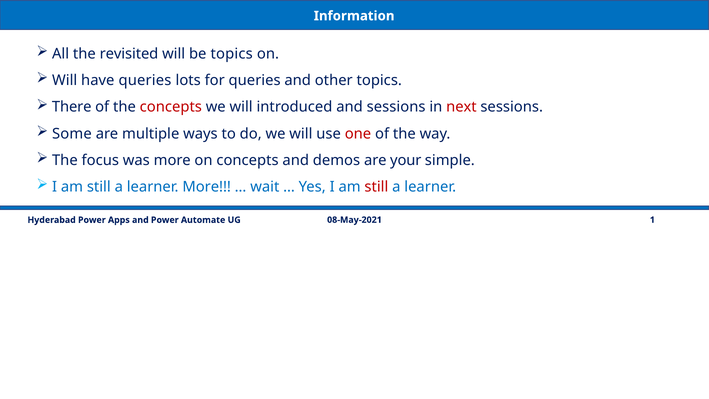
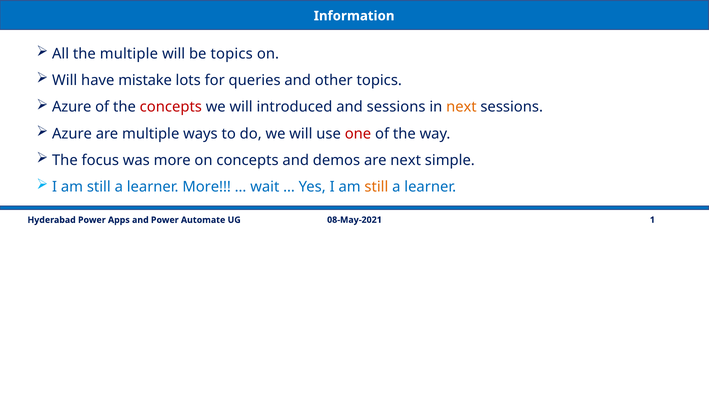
the revisited: revisited -> multiple (129, 54)
have queries: queries -> mistake (145, 80)
There: There -> Azure (72, 107)
next colour: red -> orange (461, 107)
Some: Some -> Azure (72, 134)
are your: your -> next (406, 160)
still colour: red -> orange (376, 187)
